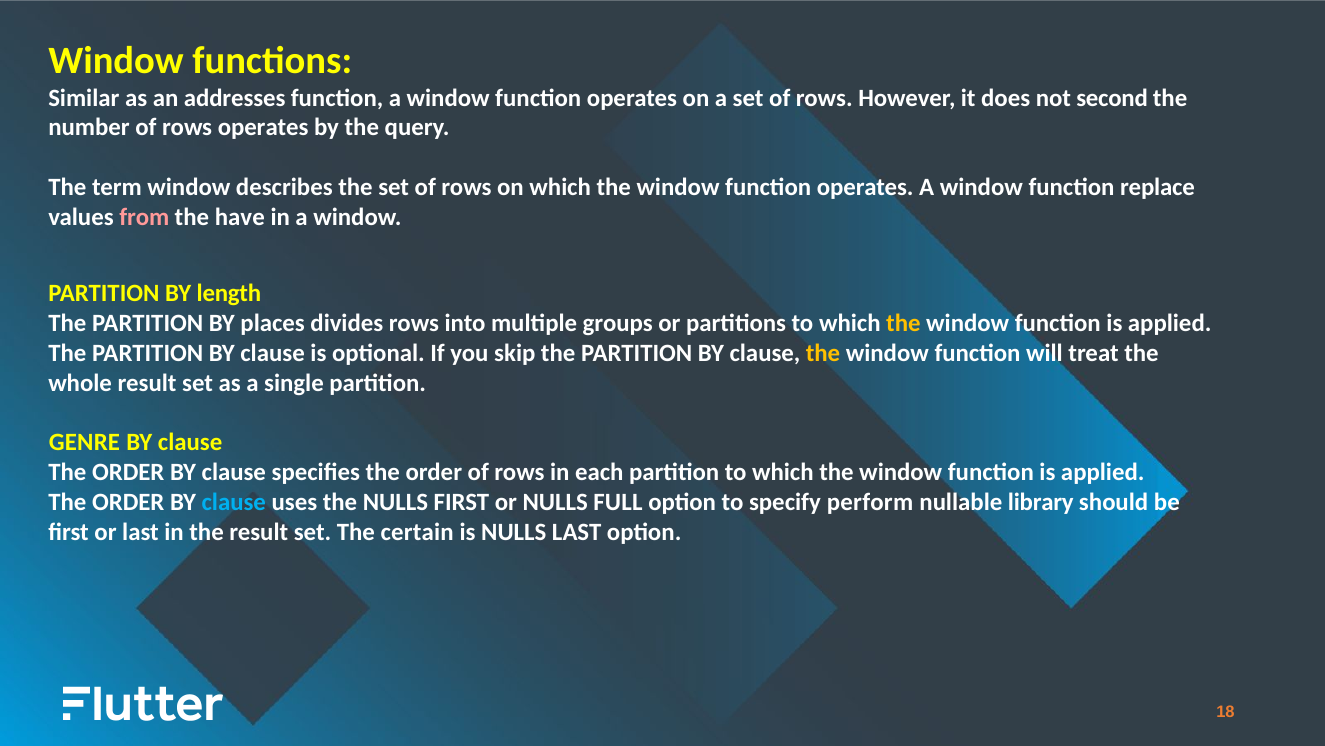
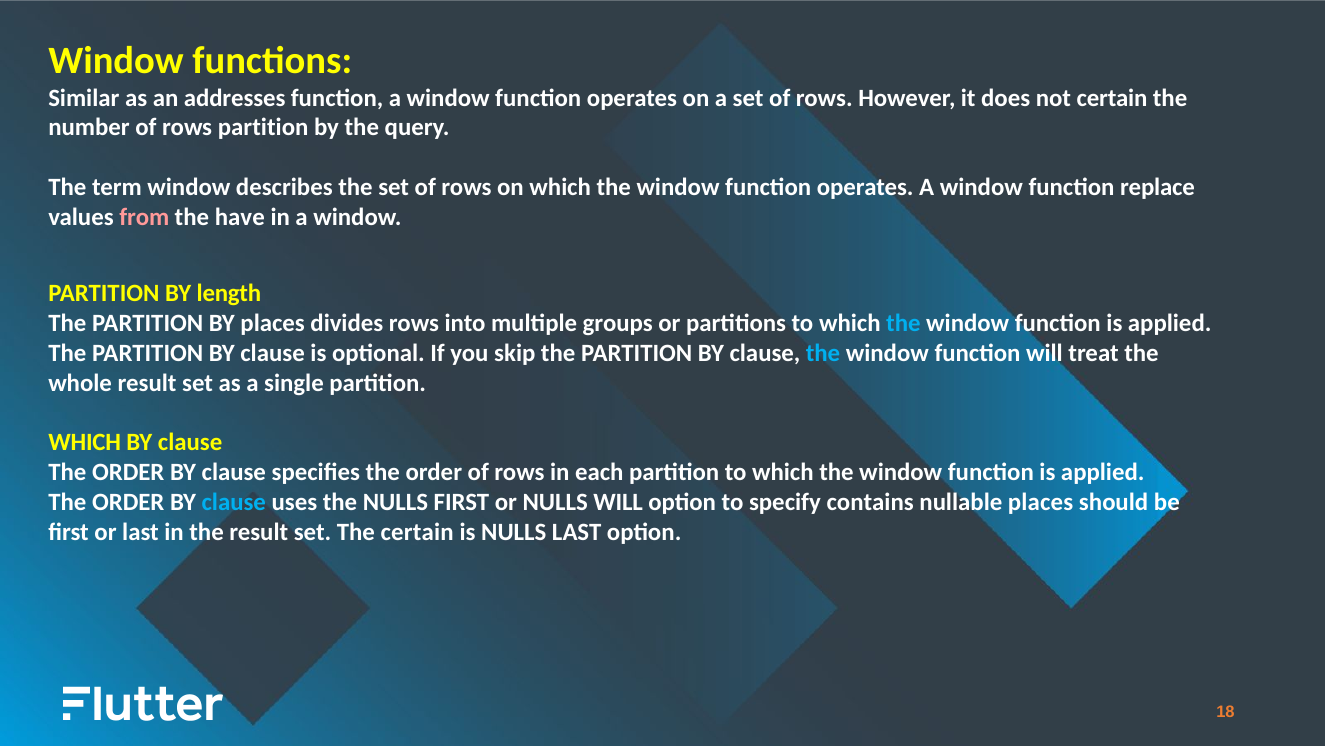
not second: second -> certain (1112, 98)
rows operates: operates -> partition (263, 128)
the colour: yellow -> light blue (903, 323)
the colour: yellow -> light blue (823, 353)
GENRE: GENRE -> WHICH (85, 442)
NULLS FULL: FULL -> WILL (618, 502)
perform: perform -> contains (870, 502)
nullable library: library -> places (1041, 502)
